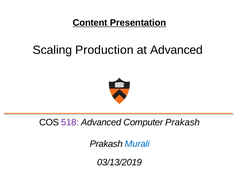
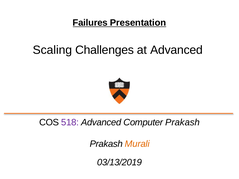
Content: Content -> Failures (90, 23)
Production: Production -> Challenges (105, 50)
Murali colour: blue -> orange (137, 144)
